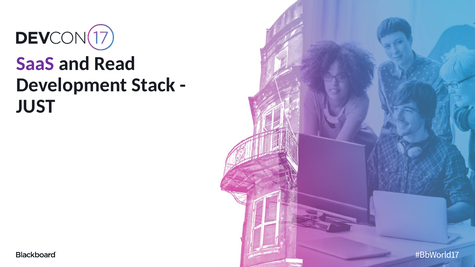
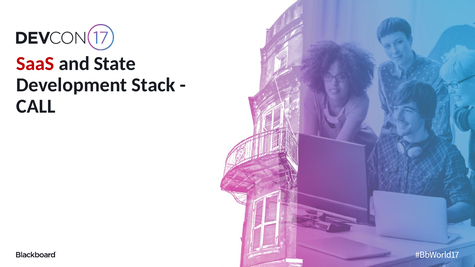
SaaS colour: purple -> red (35, 64)
Read: Read -> State (115, 64)
JUST: JUST -> CALL (36, 106)
